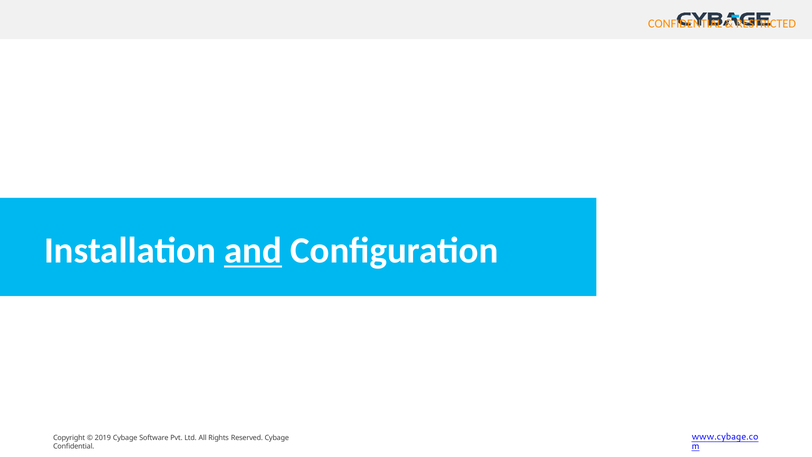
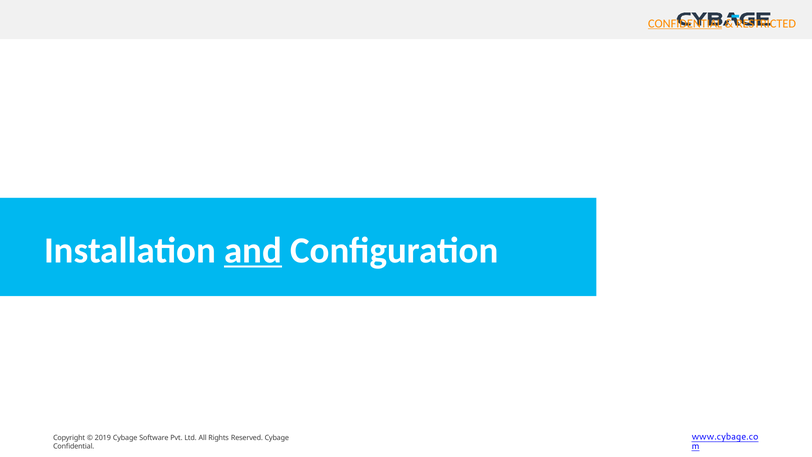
CONFIDENTIAL underline: none -> present (685, 24)
